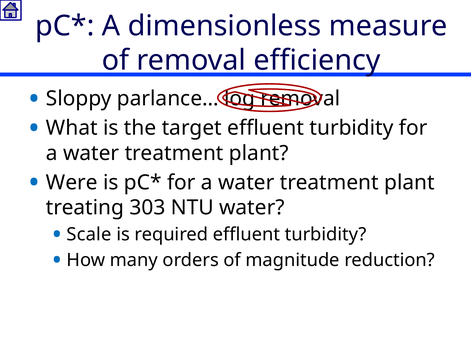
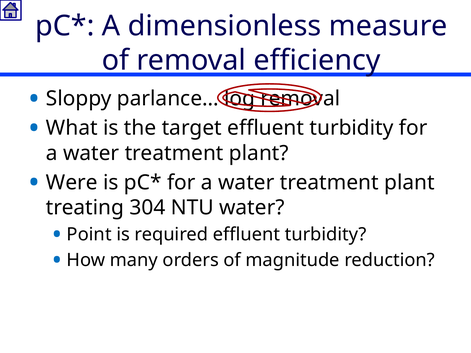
303: 303 -> 304 (147, 208)
Scale: Scale -> Point (89, 235)
